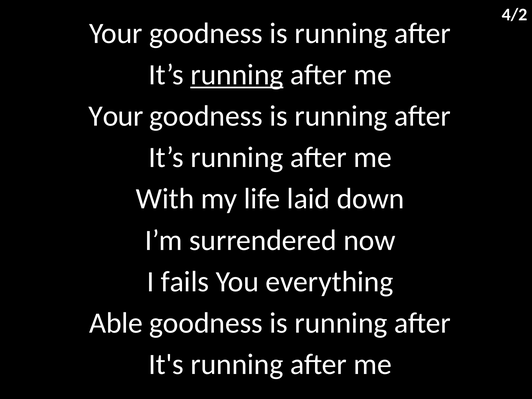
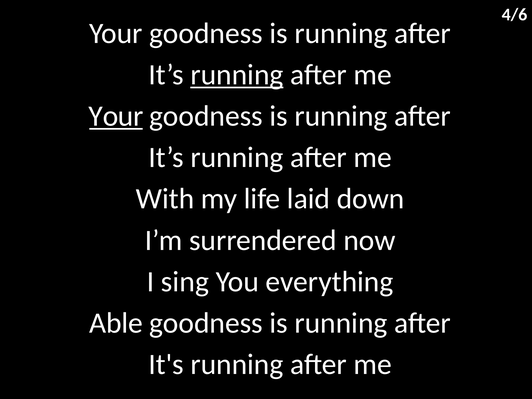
4/2: 4/2 -> 4/6 (515, 14)
Your underline: none -> present (116, 116)
fails: fails -> sing (185, 282)
